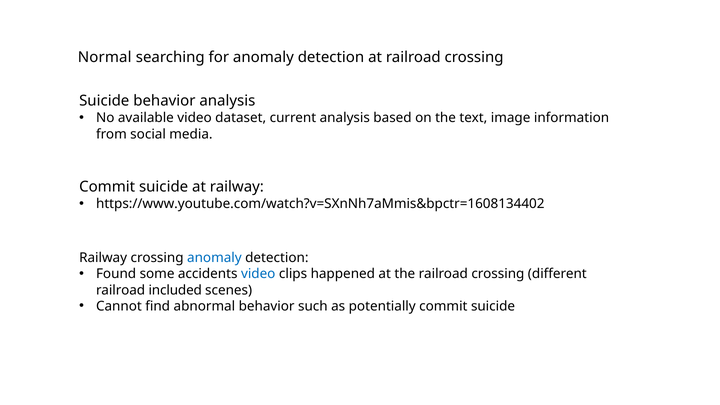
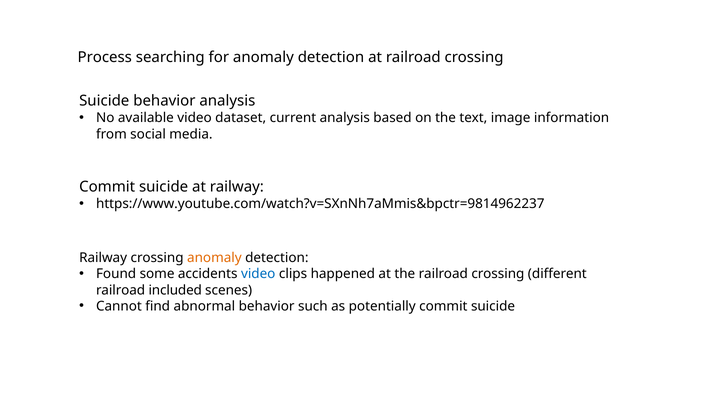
Normal: Normal -> Process (105, 57)
https://www.youtube.com/watch?v=SXnNh7aMmis&bpctr=1608134402: https://www.youtube.com/watch?v=SXnNh7aMmis&bpctr=1608134402 -> https://www.youtube.com/watch?v=SXnNh7aMmis&bpctr=9814962237 (320, 204)
anomaly colour: blue -> orange (214, 258)
